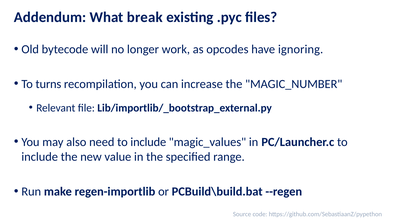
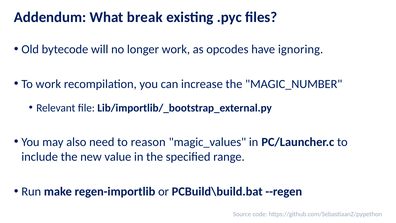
To turns: turns -> work (48, 84)
need to include: include -> reason (148, 142)
